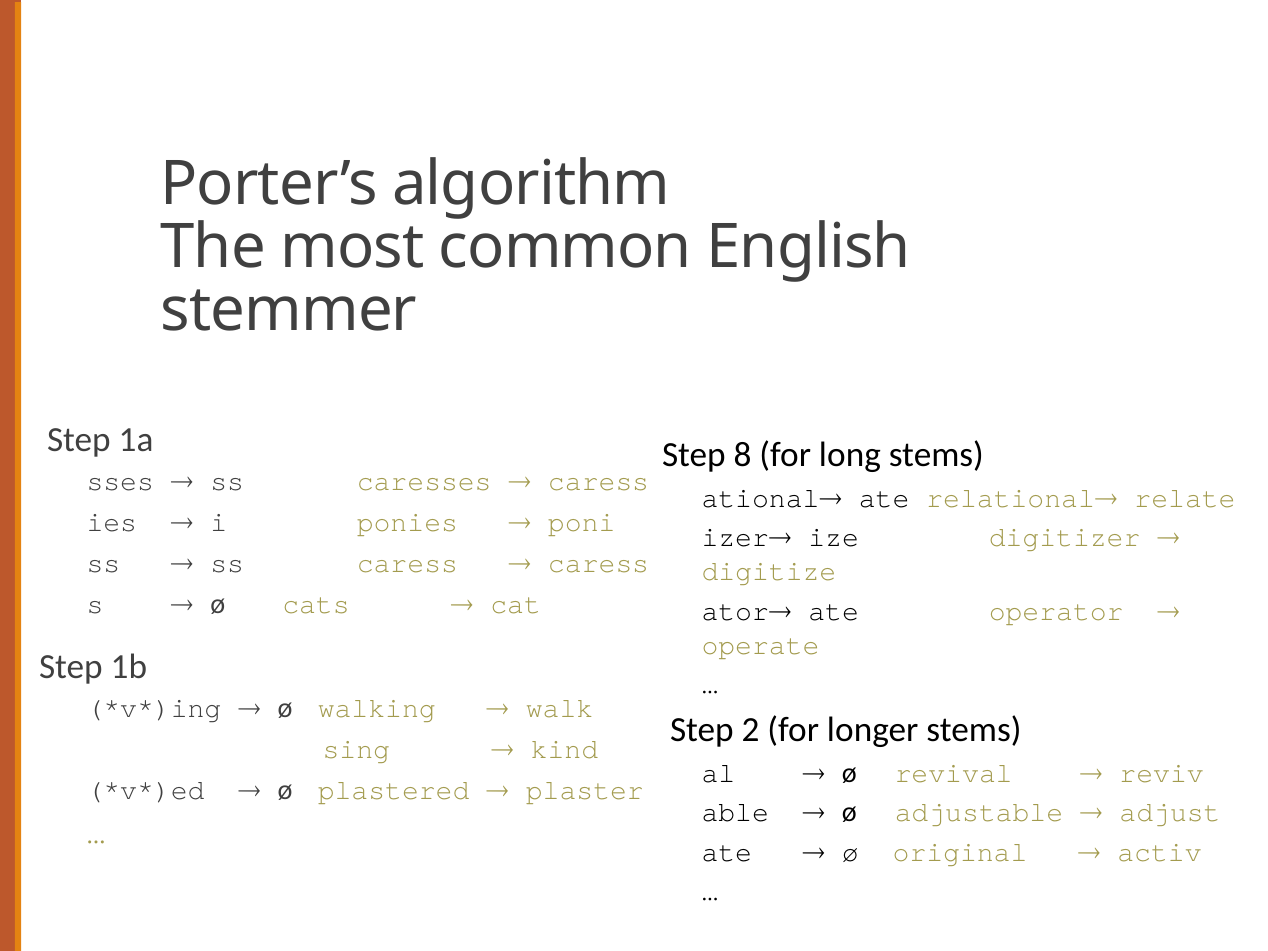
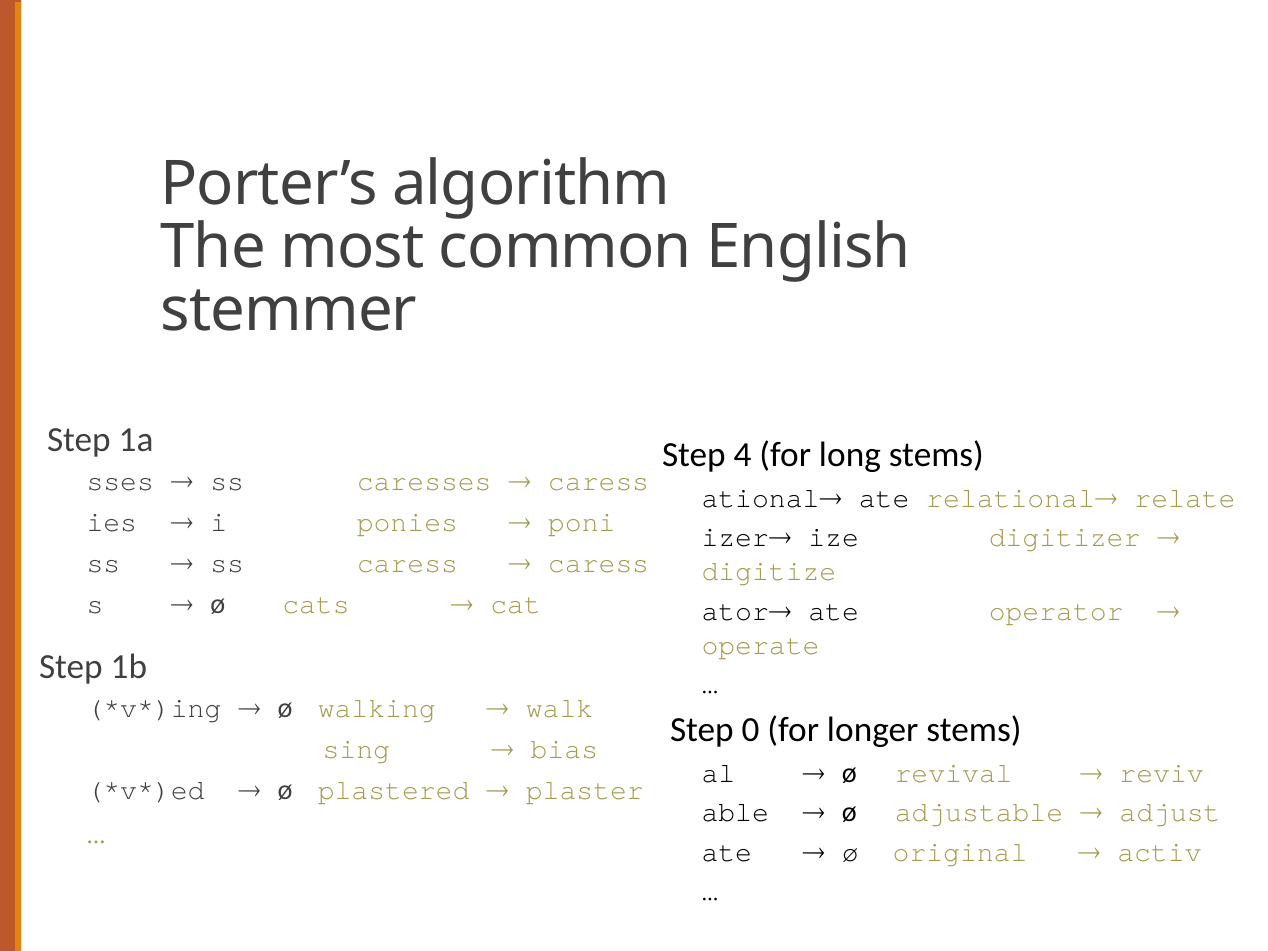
8: 8 -> 4 (743, 455)
2: 2 -> 0 (751, 730)
kind: kind -> bias (564, 749)
